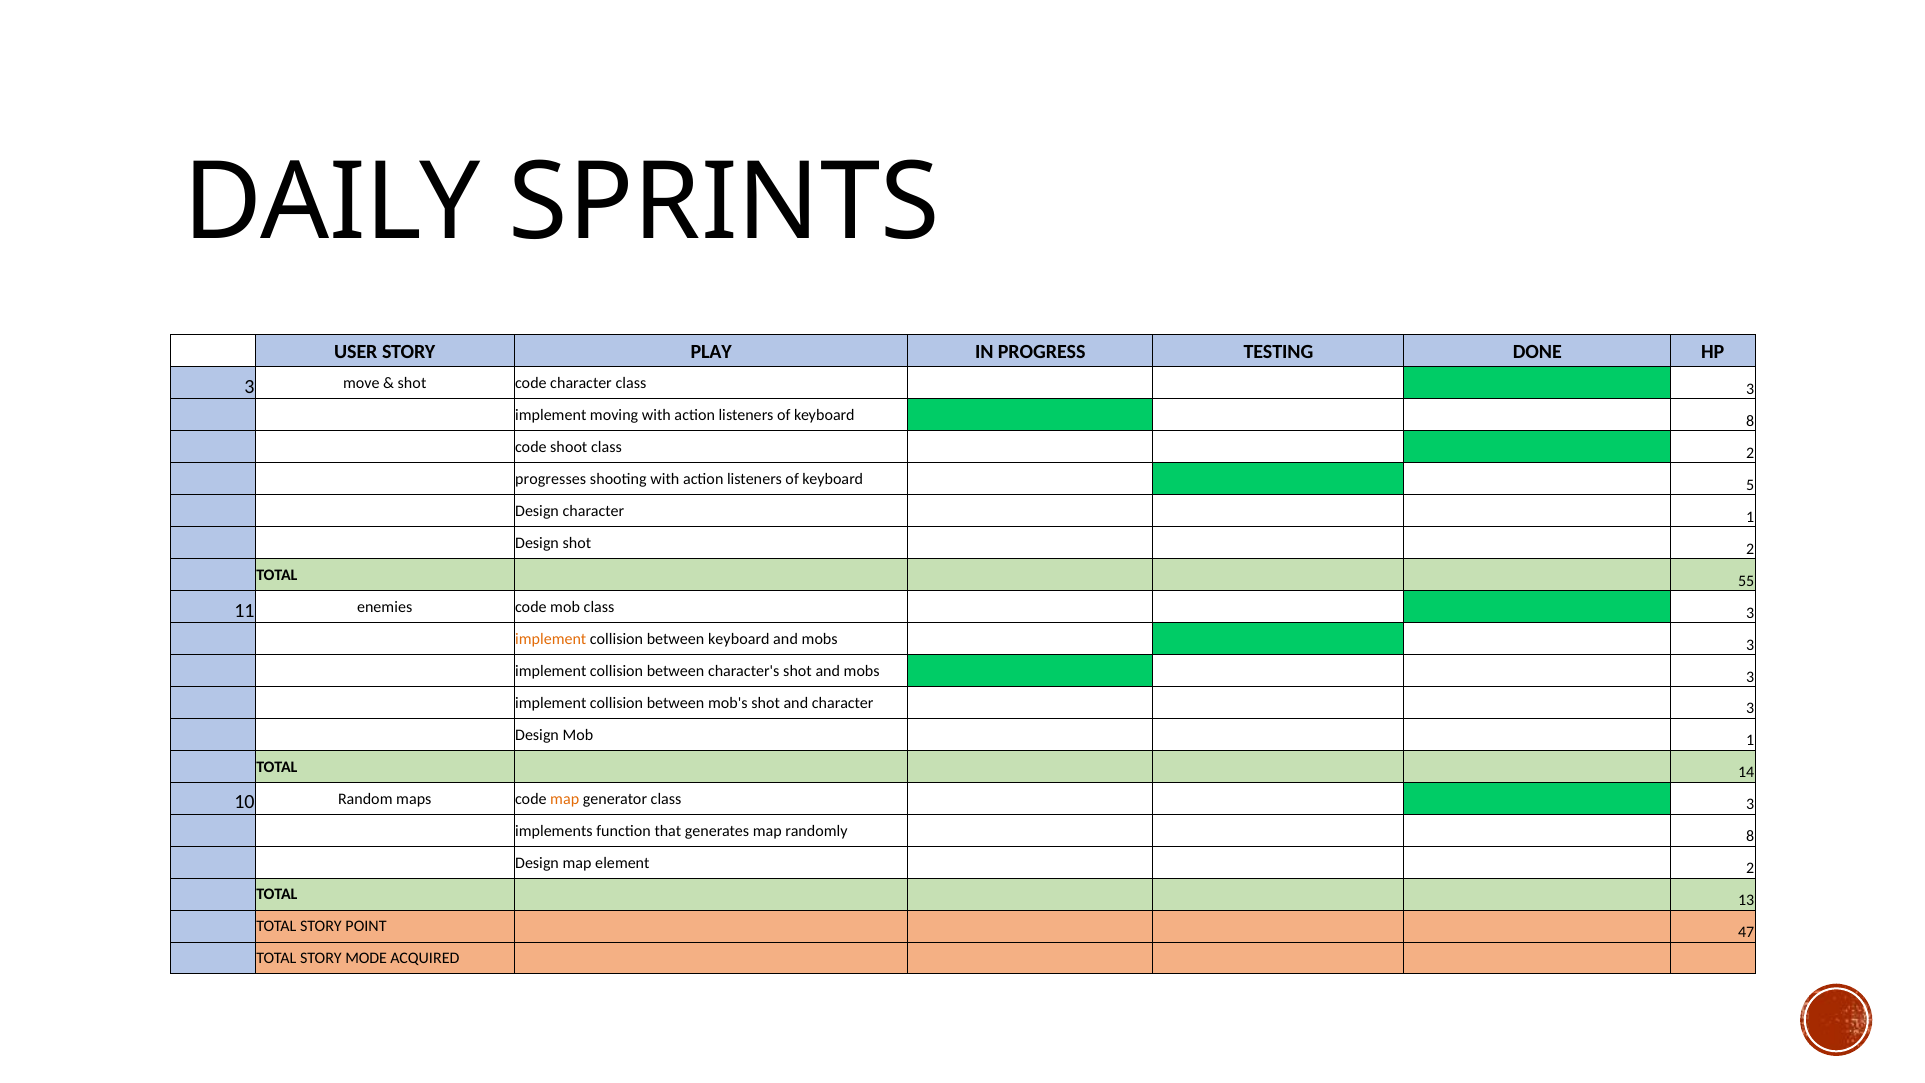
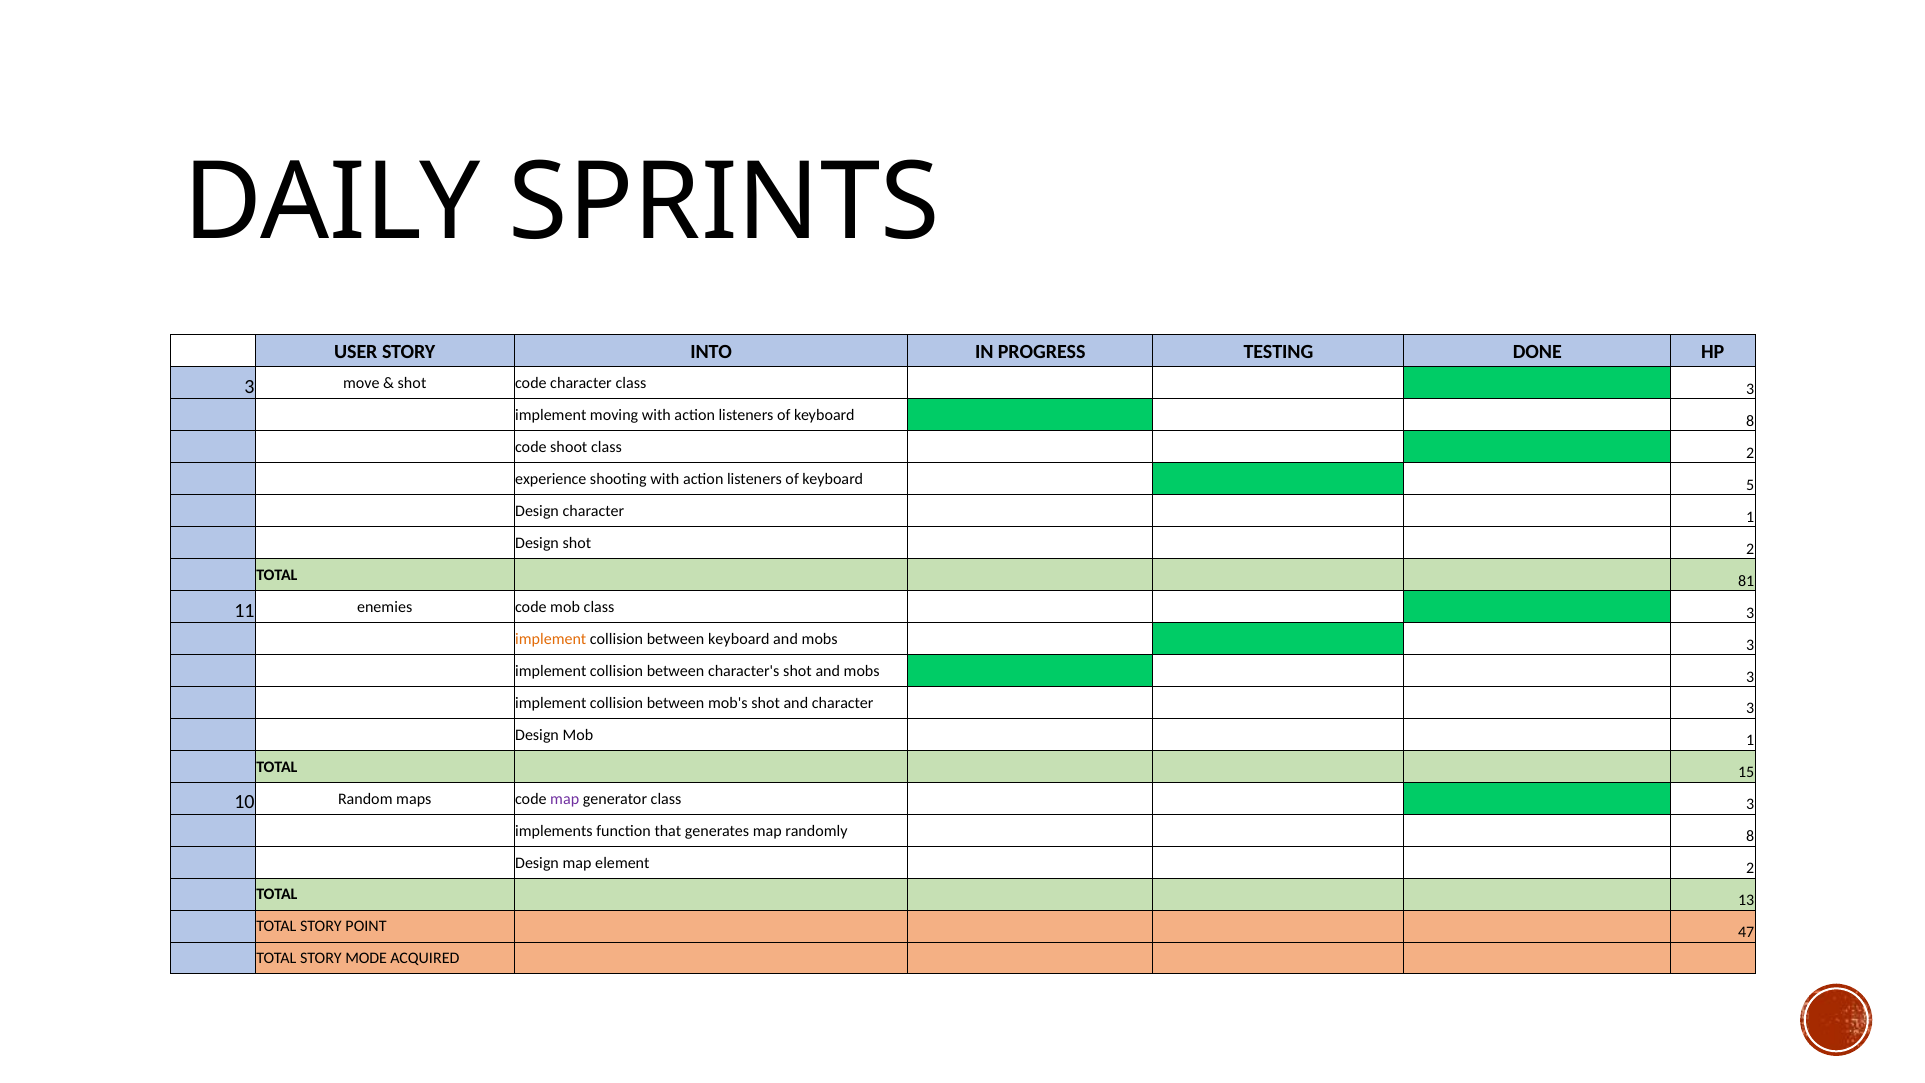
PLAY: PLAY -> INTO (711, 351)
progresses: progresses -> experience (551, 479)
55: 55 -> 81 (1746, 581)
14: 14 -> 15 (1746, 772)
map colour: orange -> purple (565, 799)
